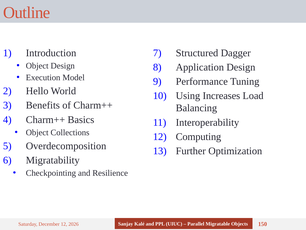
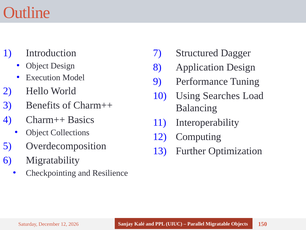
Increases: Increases -> Searches (221, 96)
